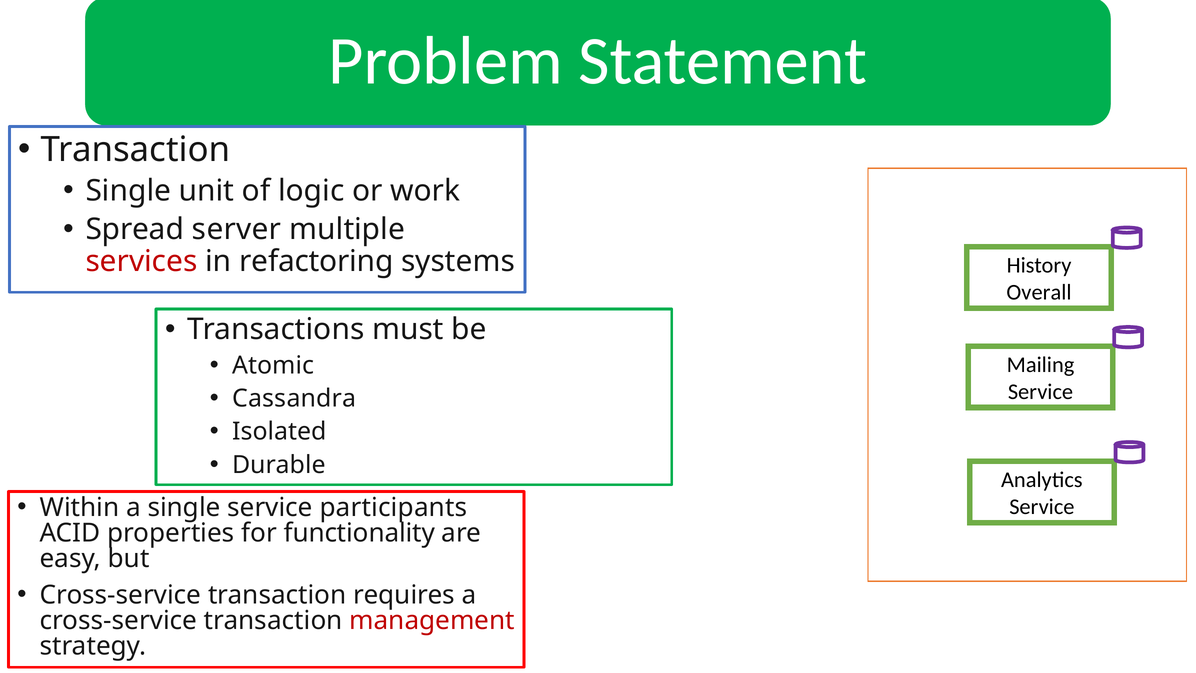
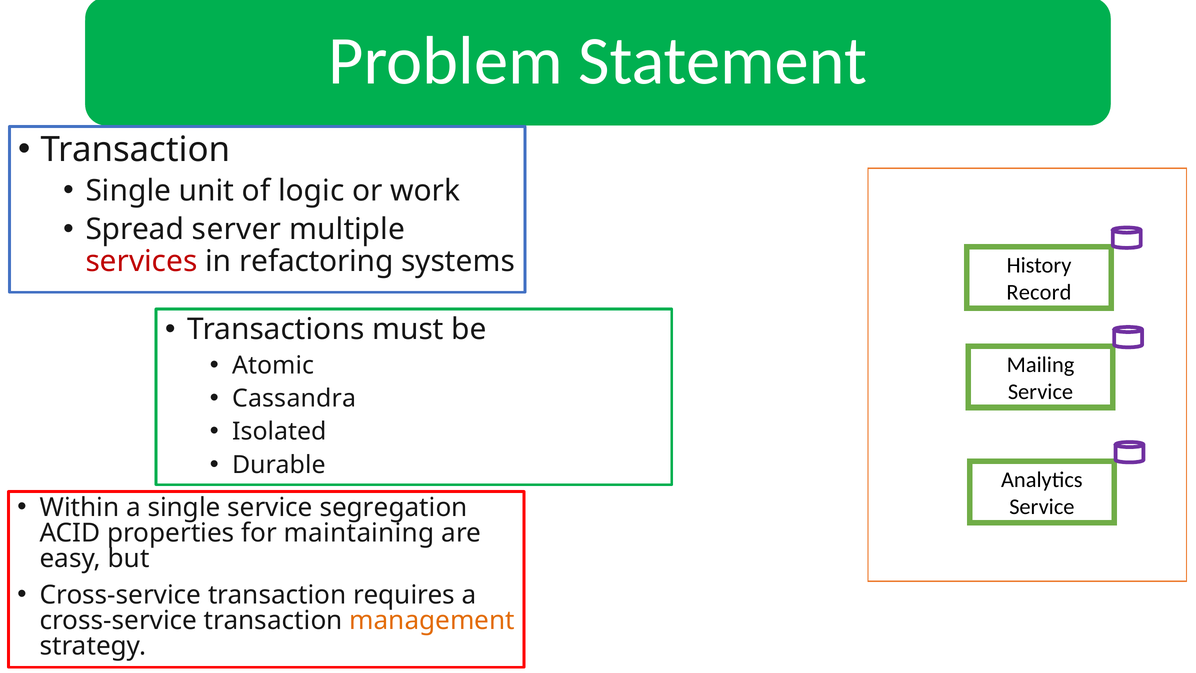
Overall: Overall -> Record (1039, 292)
participants: participants -> segregation (394, 508)
functionality: functionality -> maintaining (359, 533)
management colour: red -> orange (432, 621)
